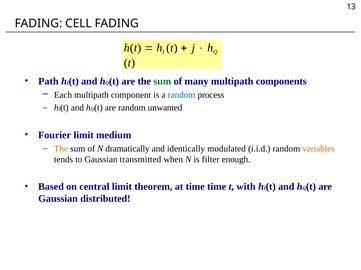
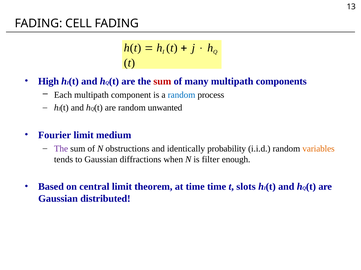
Path: Path -> High (49, 82)
sum colour: green -> red (162, 82)
The colour: orange -> purple (61, 149)
dramatically: dramatically -> obstructions (127, 149)
modulated: modulated -> probability (227, 149)
transmitted: transmitted -> diffractions (140, 160)
with: with -> slots (246, 187)
